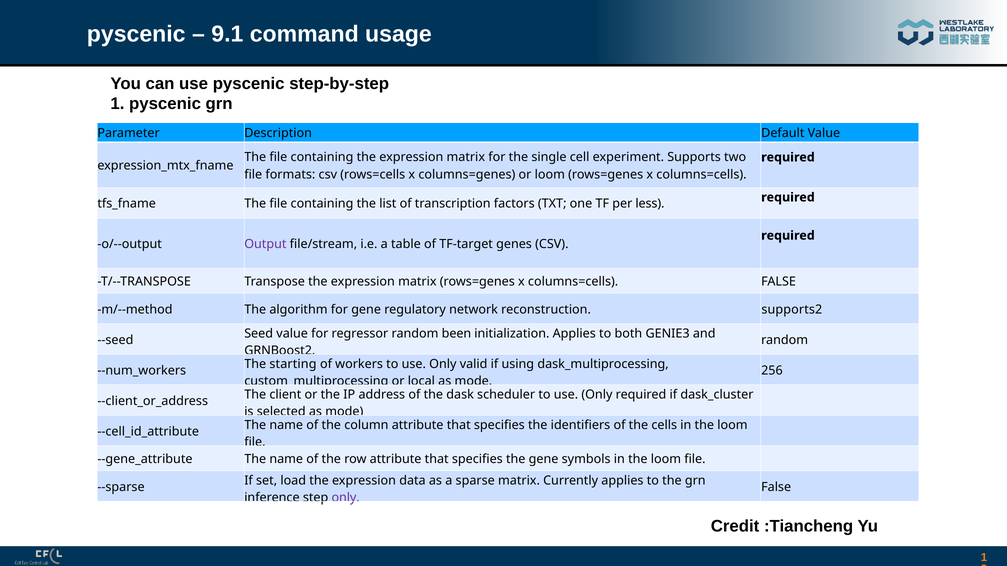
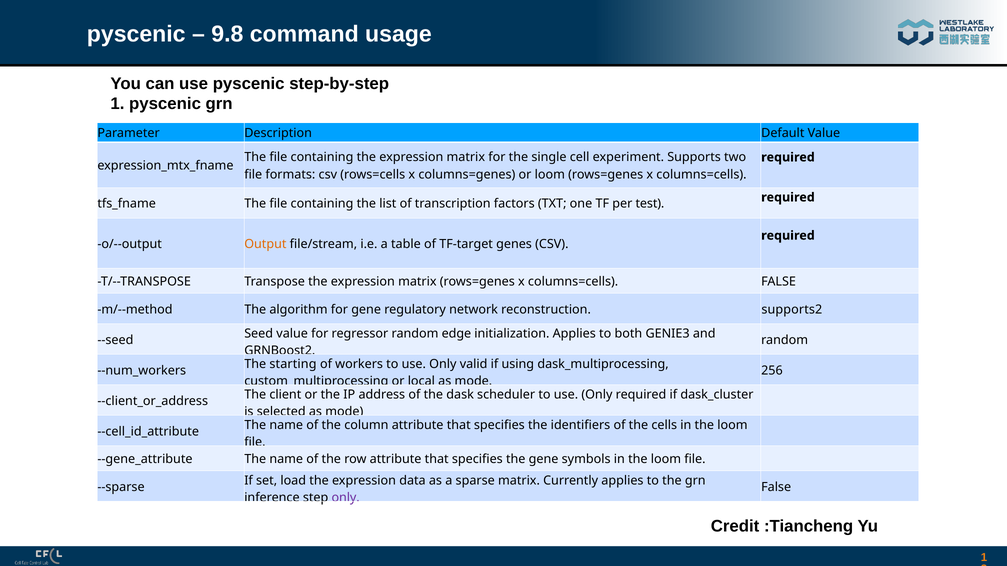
9.1: 9.1 -> 9.8 (227, 34)
less: less -> test (650, 204)
Output colour: purple -> orange (265, 244)
been: been -> edge (456, 334)
